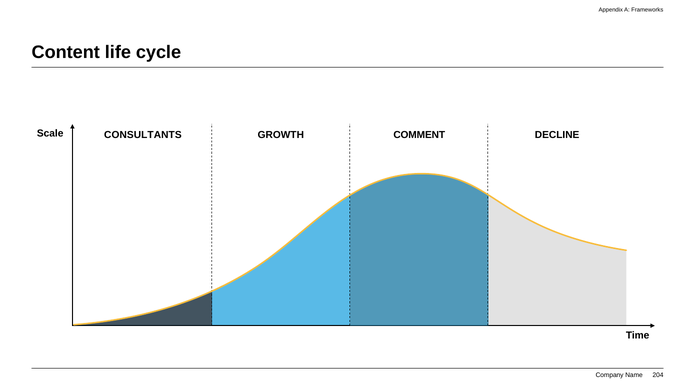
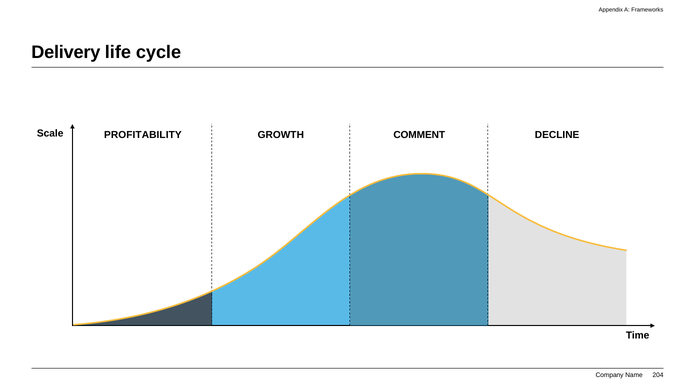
Content: Content -> Delivery (66, 52)
CONSULTANTS: CONSULTANTS -> PROFITABILITY (143, 135)
